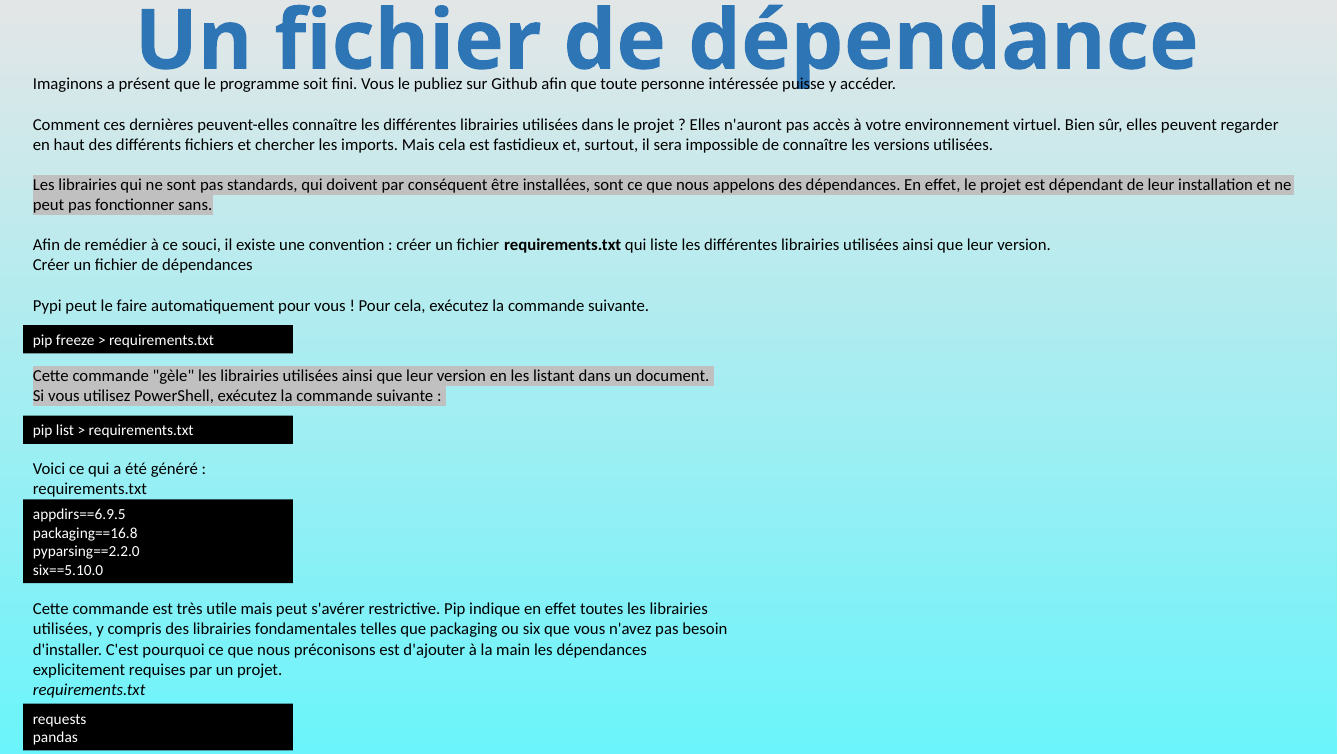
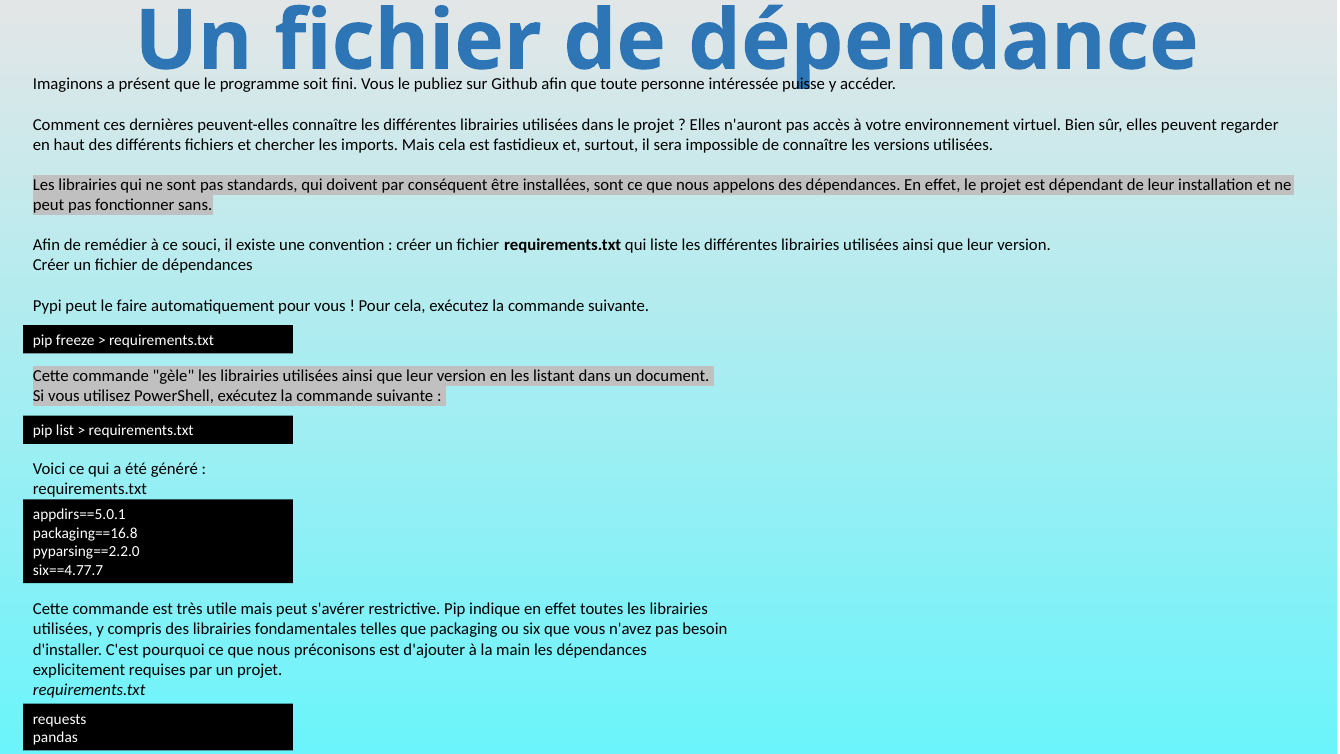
appdirs==6.9.5: appdirs==6.9.5 -> appdirs==5.0.1 (79, 515)
six==5.10.0: six==5.10.0 -> six==4.77.7 (68, 570)
